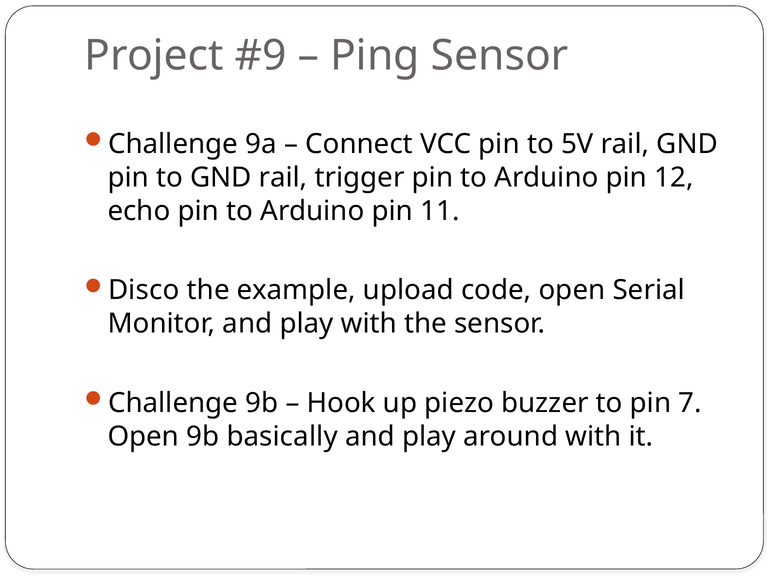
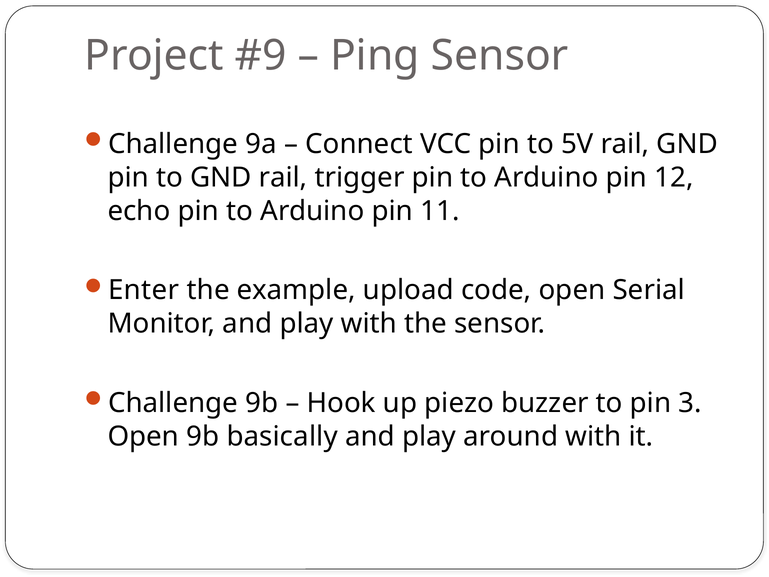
Disco: Disco -> Enter (144, 290)
7: 7 -> 3 (690, 403)
